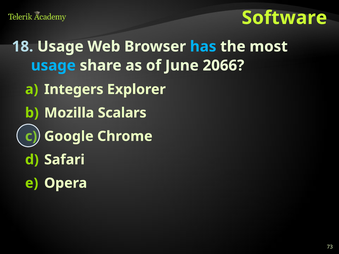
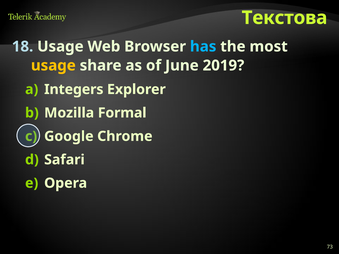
Software: Software -> Текстова (285, 18)
usage colour: light blue -> yellow (53, 66)
2066: 2066 -> 2019 (223, 66)
Scalars: Scalars -> Formal (122, 113)
